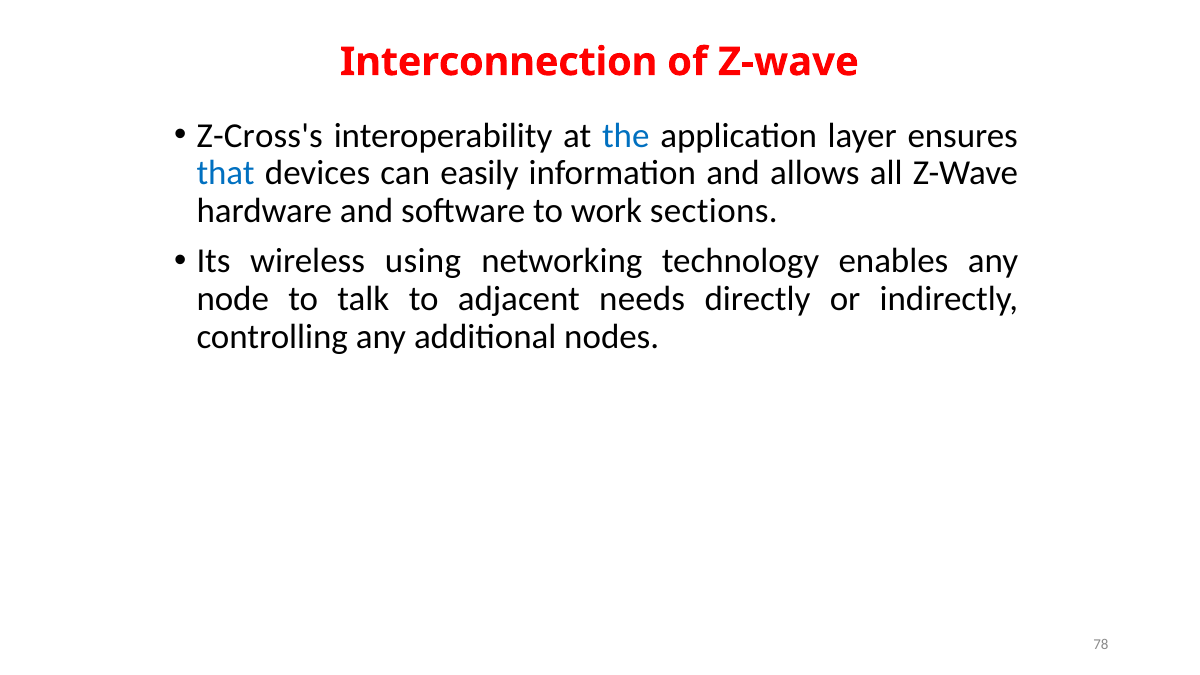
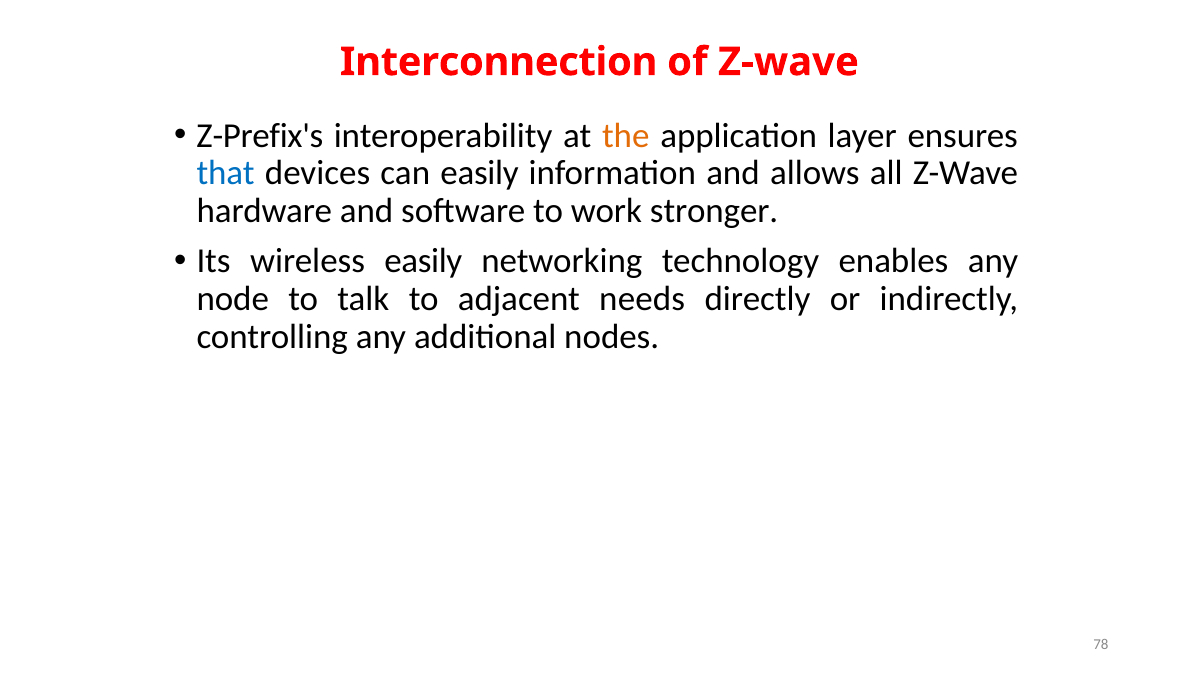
Z-Cross's: Z-Cross's -> Z-Prefix's (260, 136)
the colour: blue -> orange (626, 136)
sections: sections -> stronger (714, 211)
wireless using: using -> easily (423, 261)
